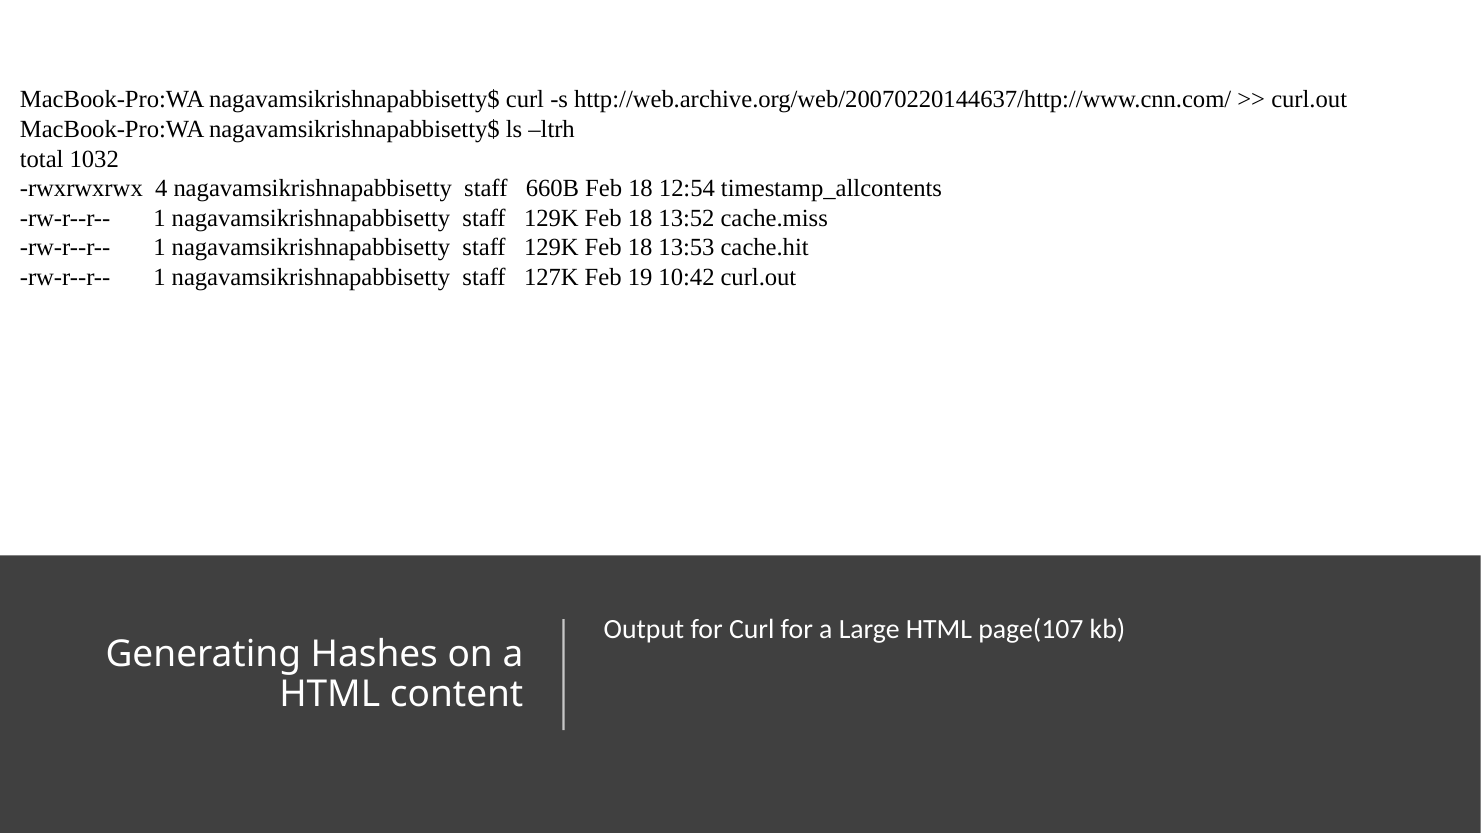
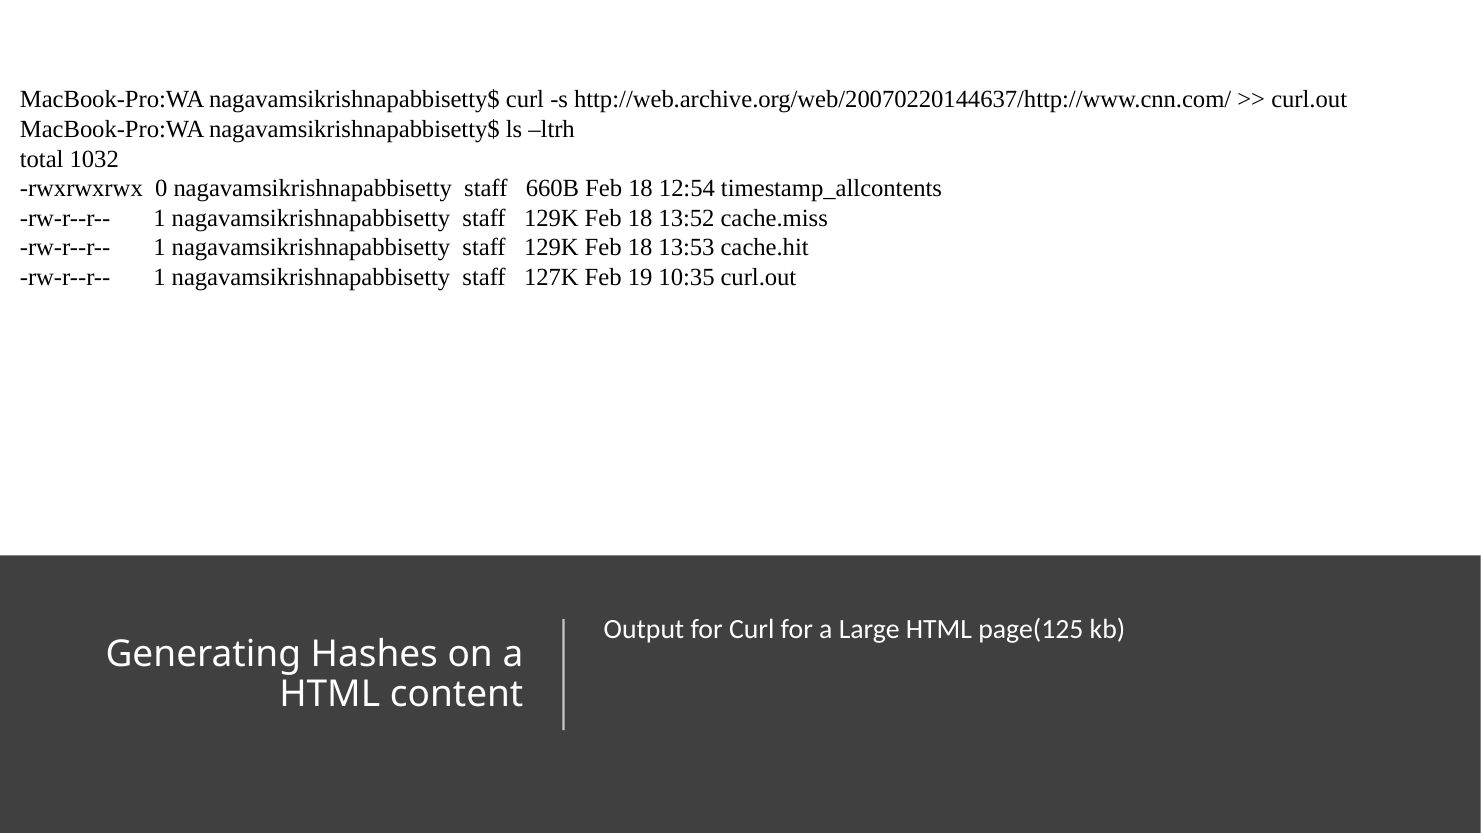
4: 4 -> 0 (161, 189)
10:42: 10:42 -> 10:35 (687, 277)
page(107: page(107 -> page(125 (1031, 629)
